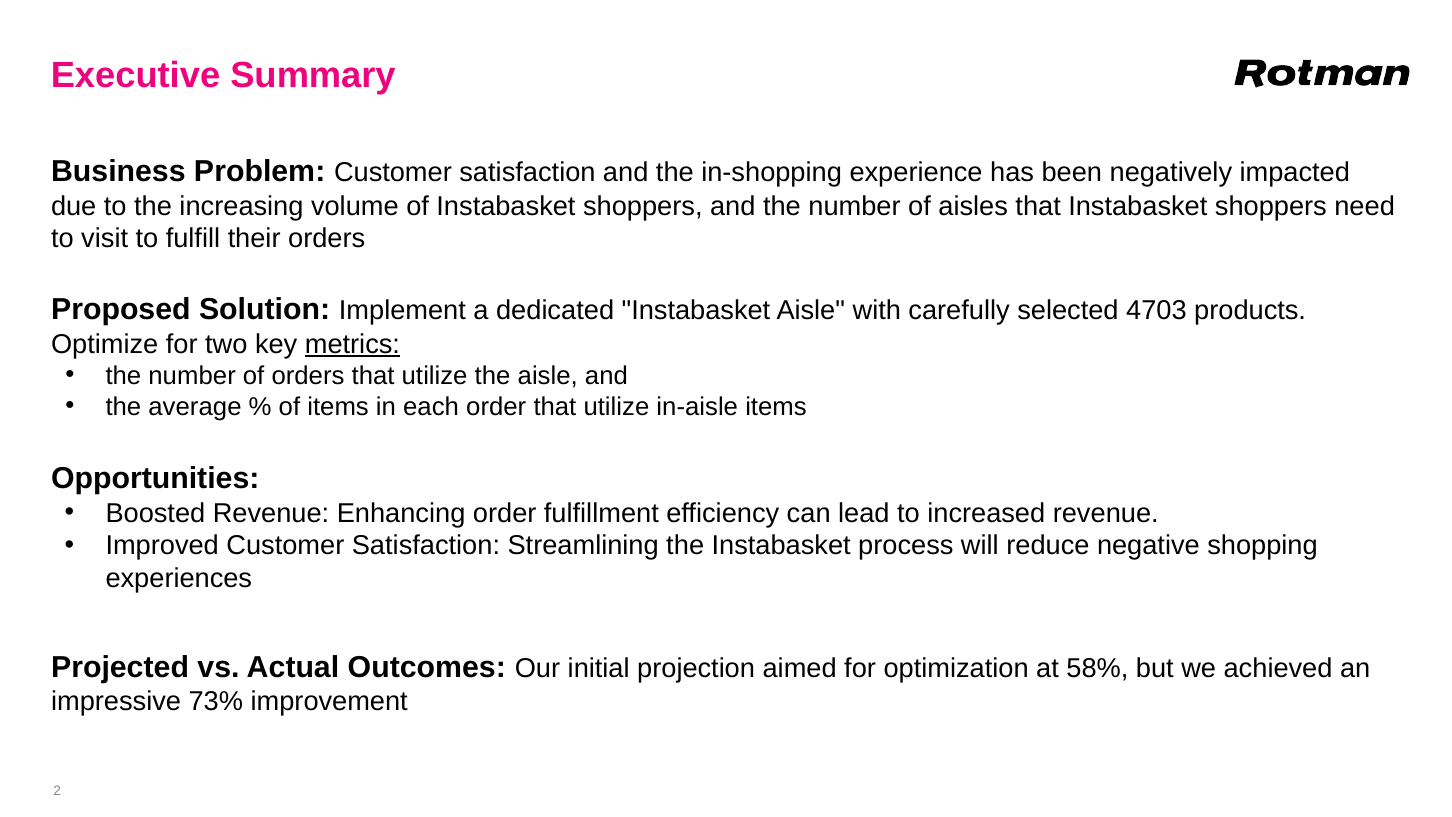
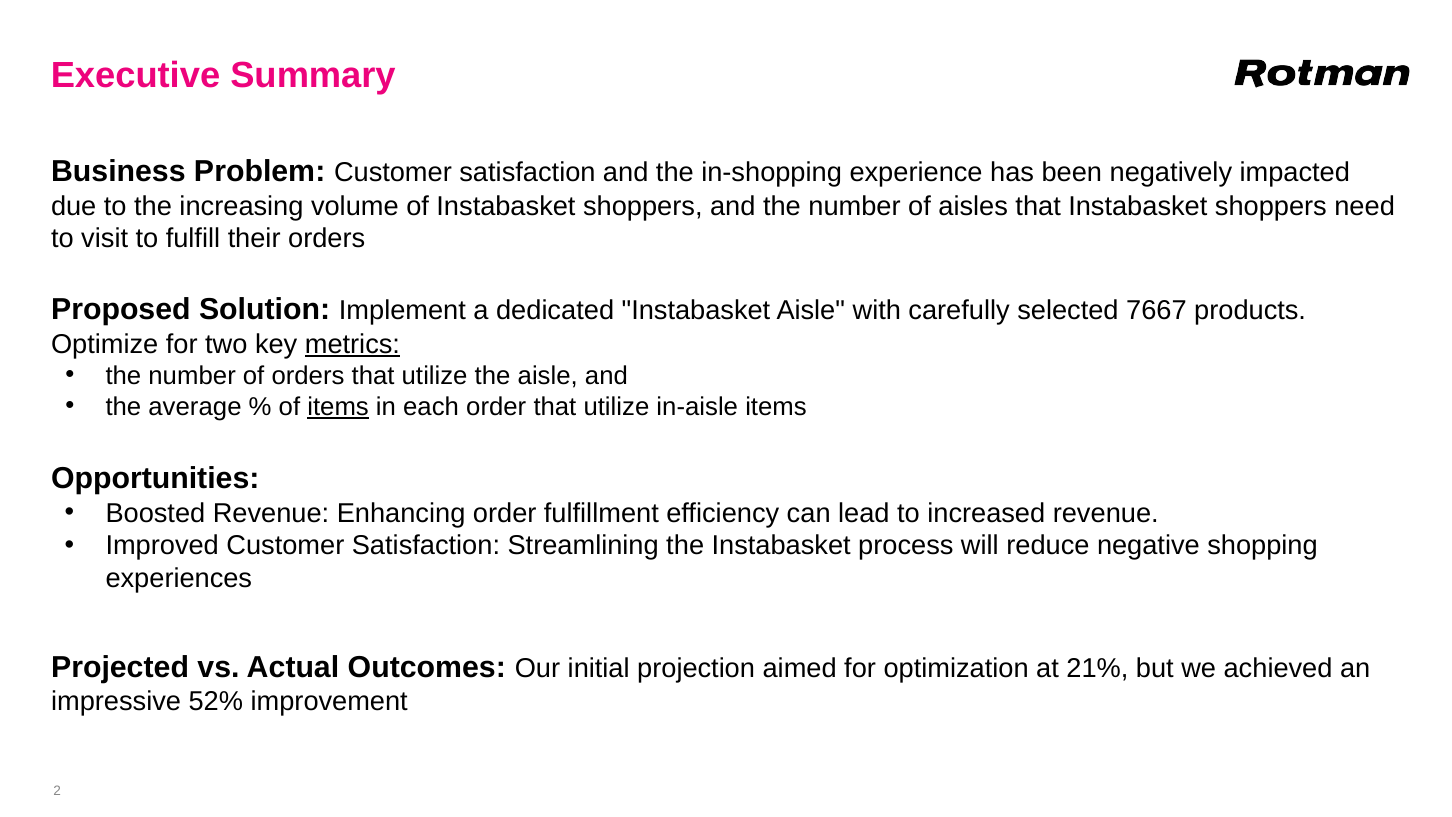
4703: 4703 -> 7667 (1156, 311)
items underline: none -> present (338, 407)
58%: 58% -> 21% (1097, 668)
73%: 73% -> 52% (216, 702)
